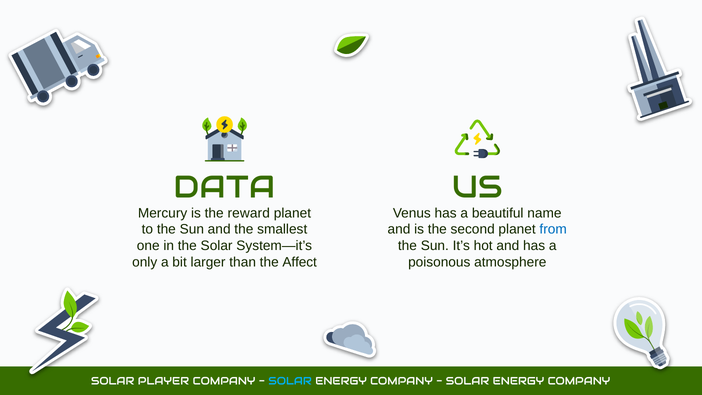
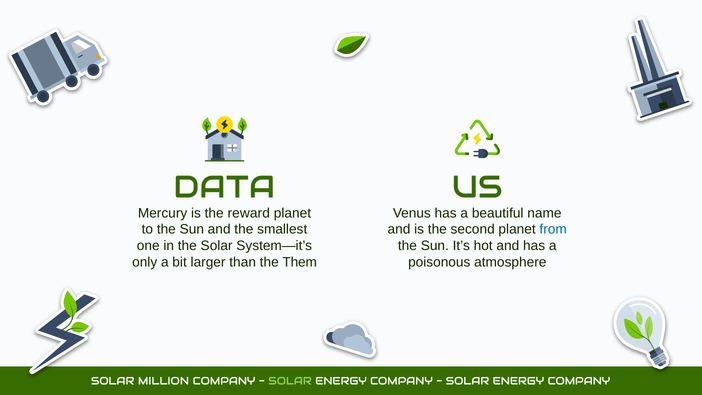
Affect: Affect -> Them (300, 262)
PLAYER: PLAYER -> MILLION (163, 381)
SOLAR colour: light blue -> light green (290, 381)
